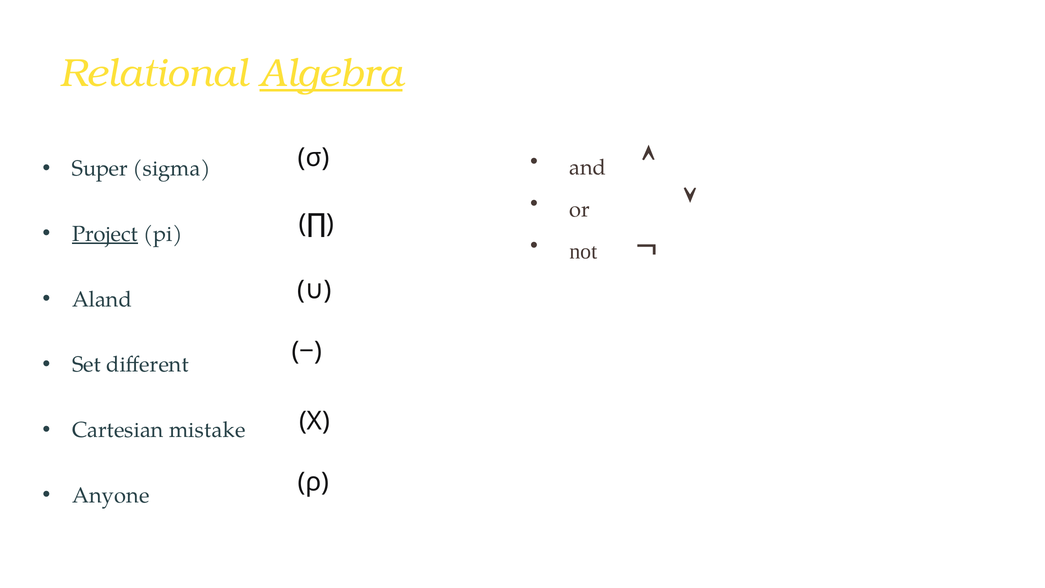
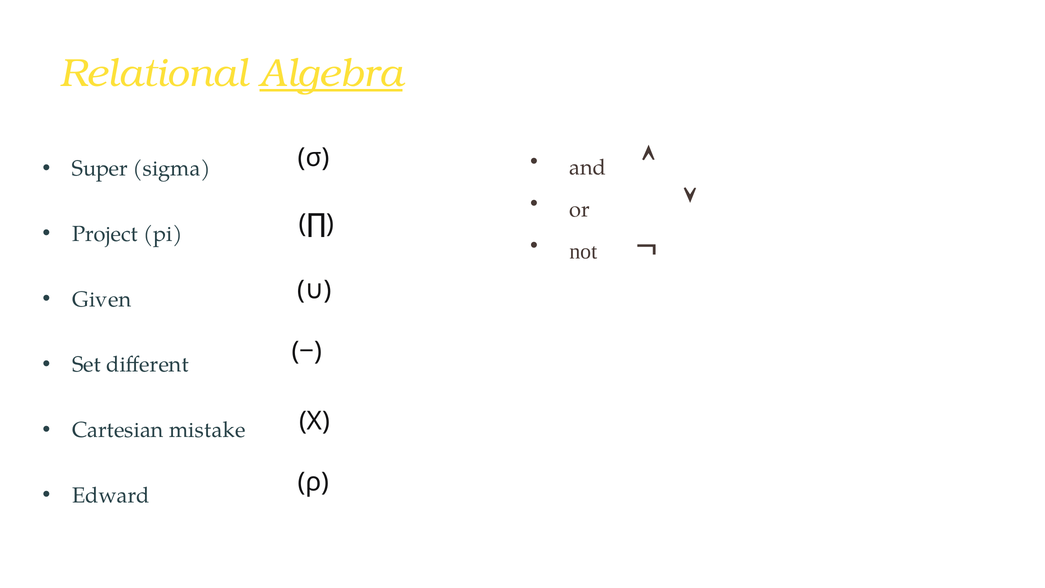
Project underline: present -> none (105, 234)
Aland: Aland -> Given (102, 299)
Anyone: Anyone -> Edward (111, 495)
